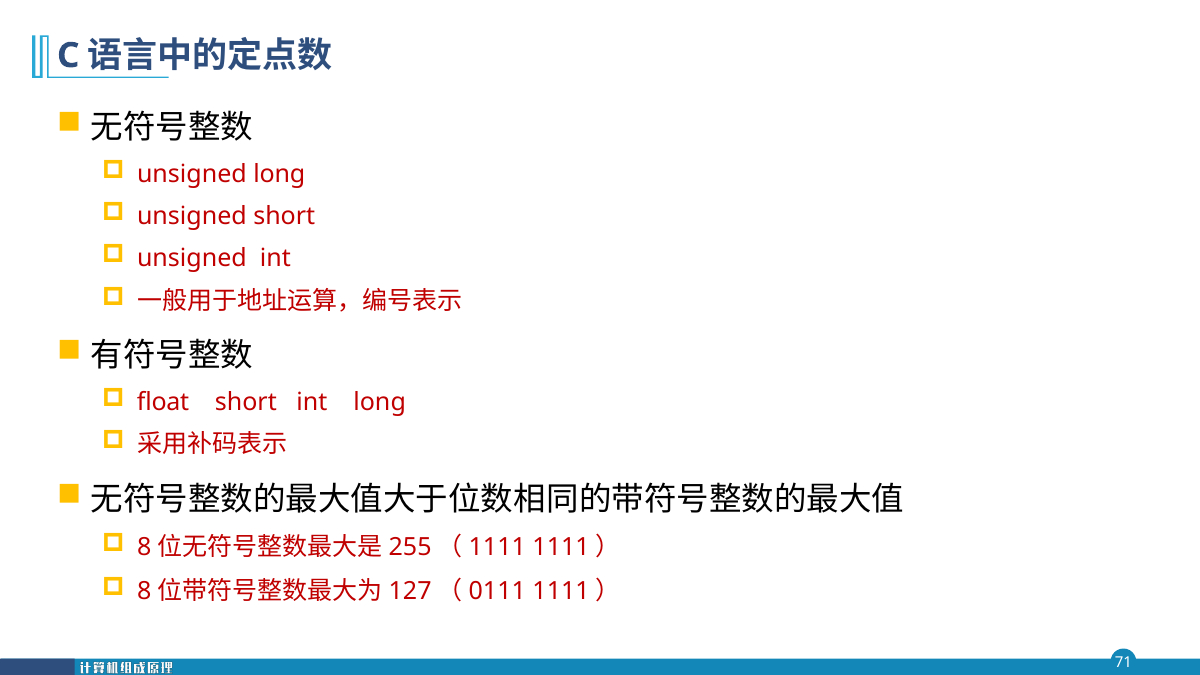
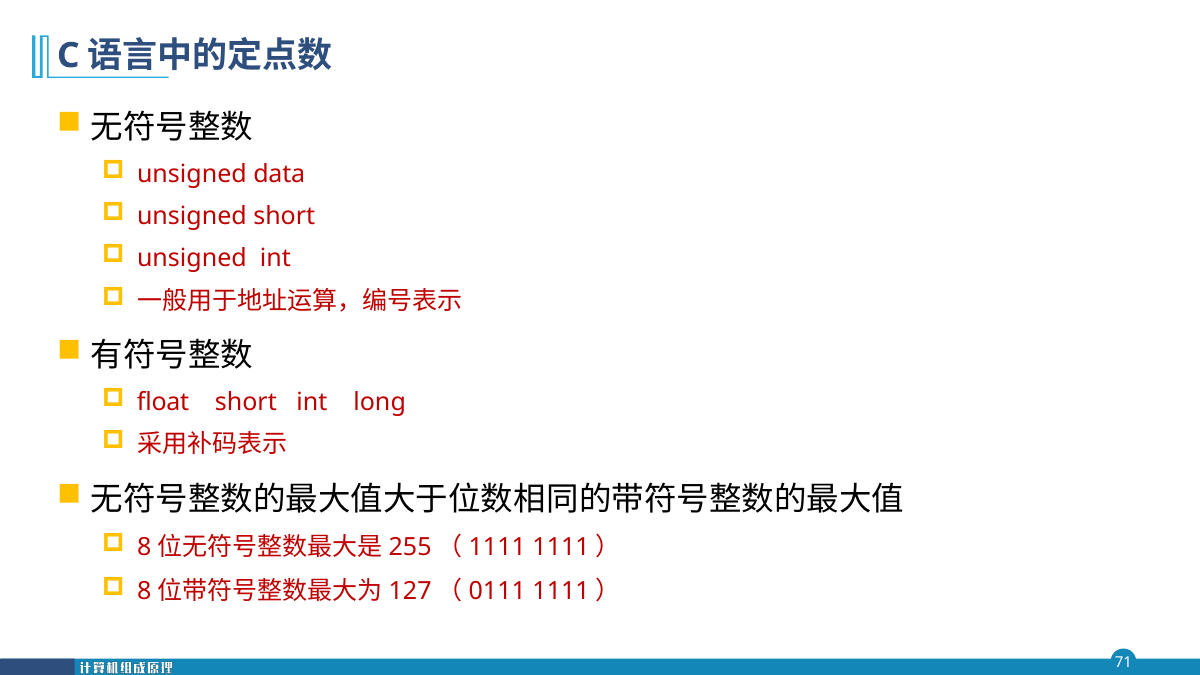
unsigned long: long -> data (279, 174)
